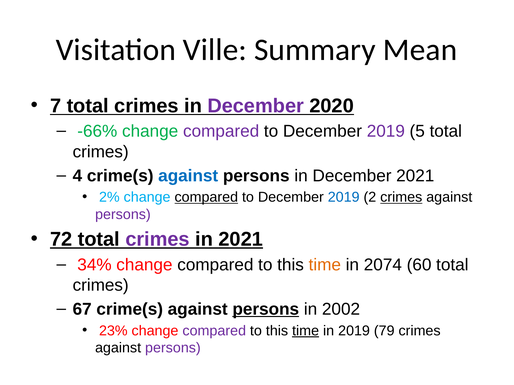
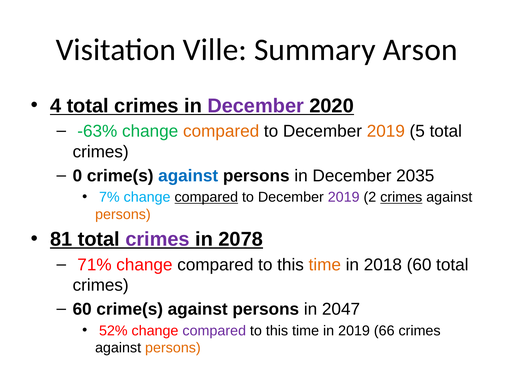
Mean: Mean -> Arson (420, 50)
7: 7 -> 4 (56, 106)
-66%: -66% -> -63% (97, 131)
compared colour: purple -> orange (221, 131)
2019 colour: purple -> orange (386, 131)
4: 4 -> 0 (77, 176)
December 2021: 2021 -> 2035 (415, 176)
2%: 2% -> 7% (109, 197)
2019 colour: blue -> purple (344, 197)
persons colour: purple -> orange (123, 215)
72: 72 -> 81 (61, 240)
in 2021: 2021 -> 2078 (241, 240)
34%: 34% -> 71% (94, 265)
2074: 2074 -> 2018 (383, 265)
67: 67 -> 60 (82, 310)
persons underline: present -> none (266, 310)
2002: 2002 -> 2047 (341, 310)
23%: 23% -> 52% (113, 331)
time underline: present -> none (306, 331)
79: 79 -> 66 (384, 331)
persons colour: purple -> orange (173, 348)
